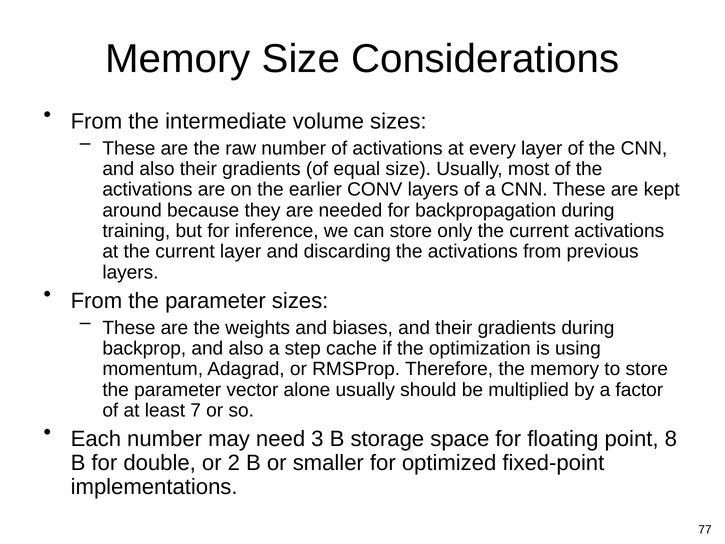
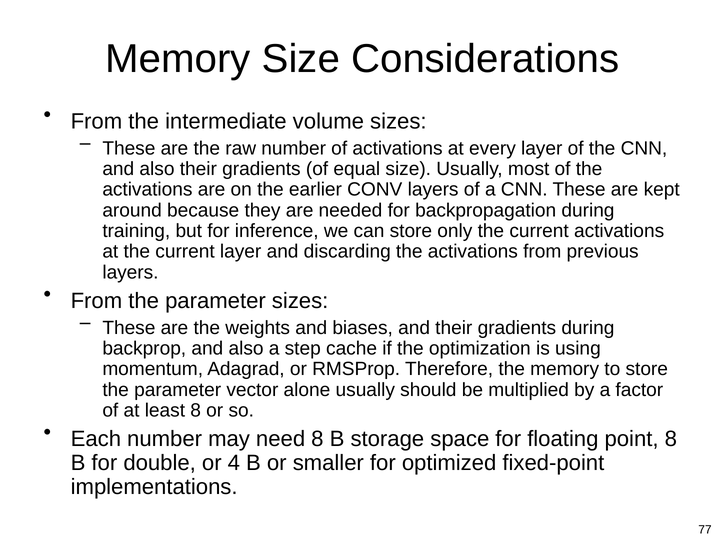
least 7: 7 -> 8 (196, 410)
need 3: 3 -> 8 (317, 439)
2: 2 -> 4 (234, 463)
